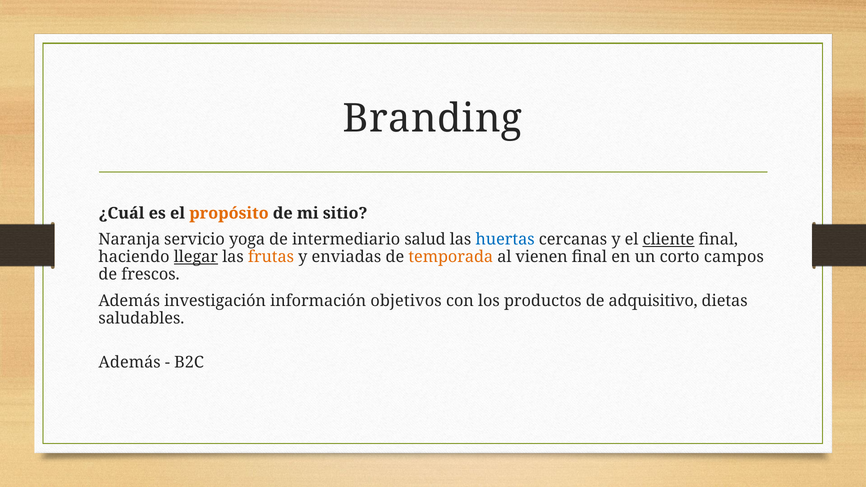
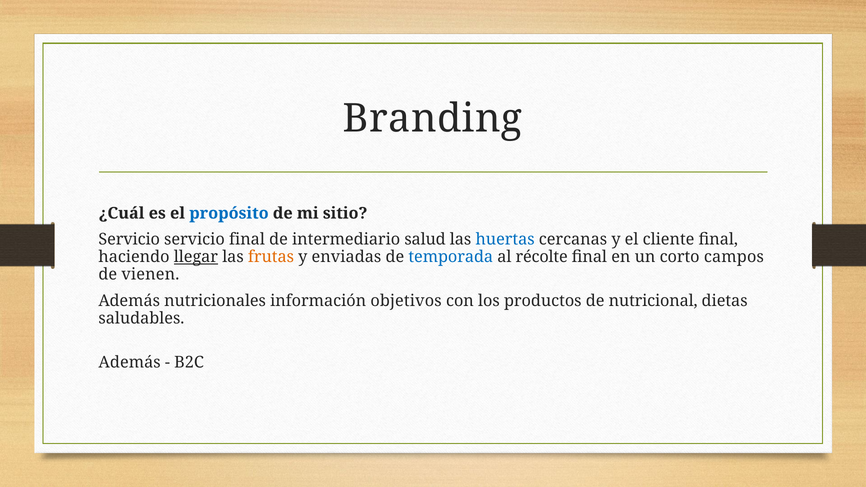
propósito colour: orange -> blue (229, 213)
Naranja: Naranja -> Servicio (129, 240)
servicio yoga: yoga -> final (247, 240)
cliente underline: present -> none (669, 240)
temporada colour: orange -> blue (451, 257)
vienen: vienen -> récolte (542, 257)
frescos: frescos -> vienen (150, 275)
investigación: investigación -> nutricionales (215, 301)
adquisitivo: adquisitivo -> nutricional (653, 301)
